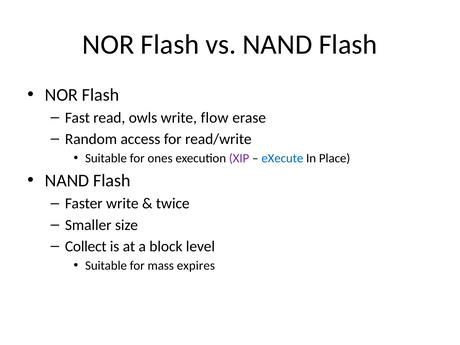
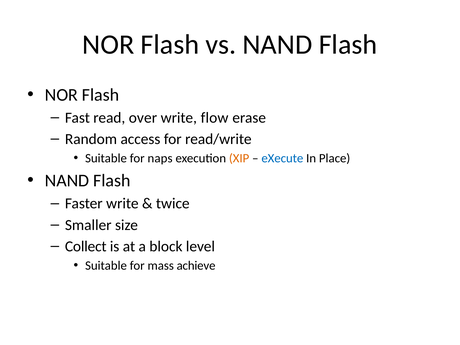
owls: owls -> over (143, 118)
ones: ones -> naps (160, 158)
XIP colour: purple -> orange (239, 158)
expires: expires -> achieve (196, 266)
